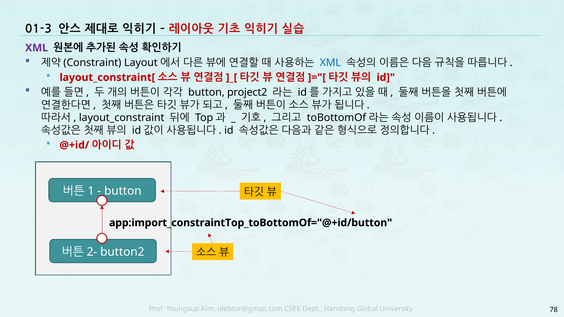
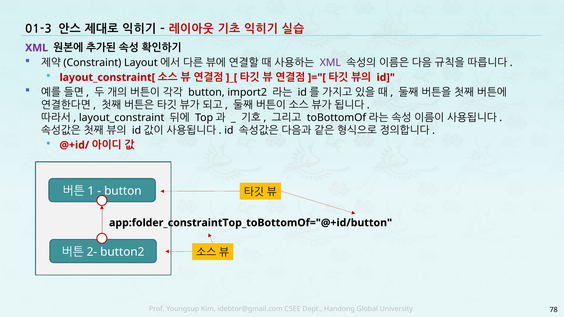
XML colour: blue -> purple (330, 63)
project2: project2 -> import2 (247, 92)
app:import_constraintTop_toBottomOf="@+id/button: app:import_constraintTop_toBottomOf="@+id/button -> app:folder_constraintTop_toBottomOf="@+id/button (251, 223)
